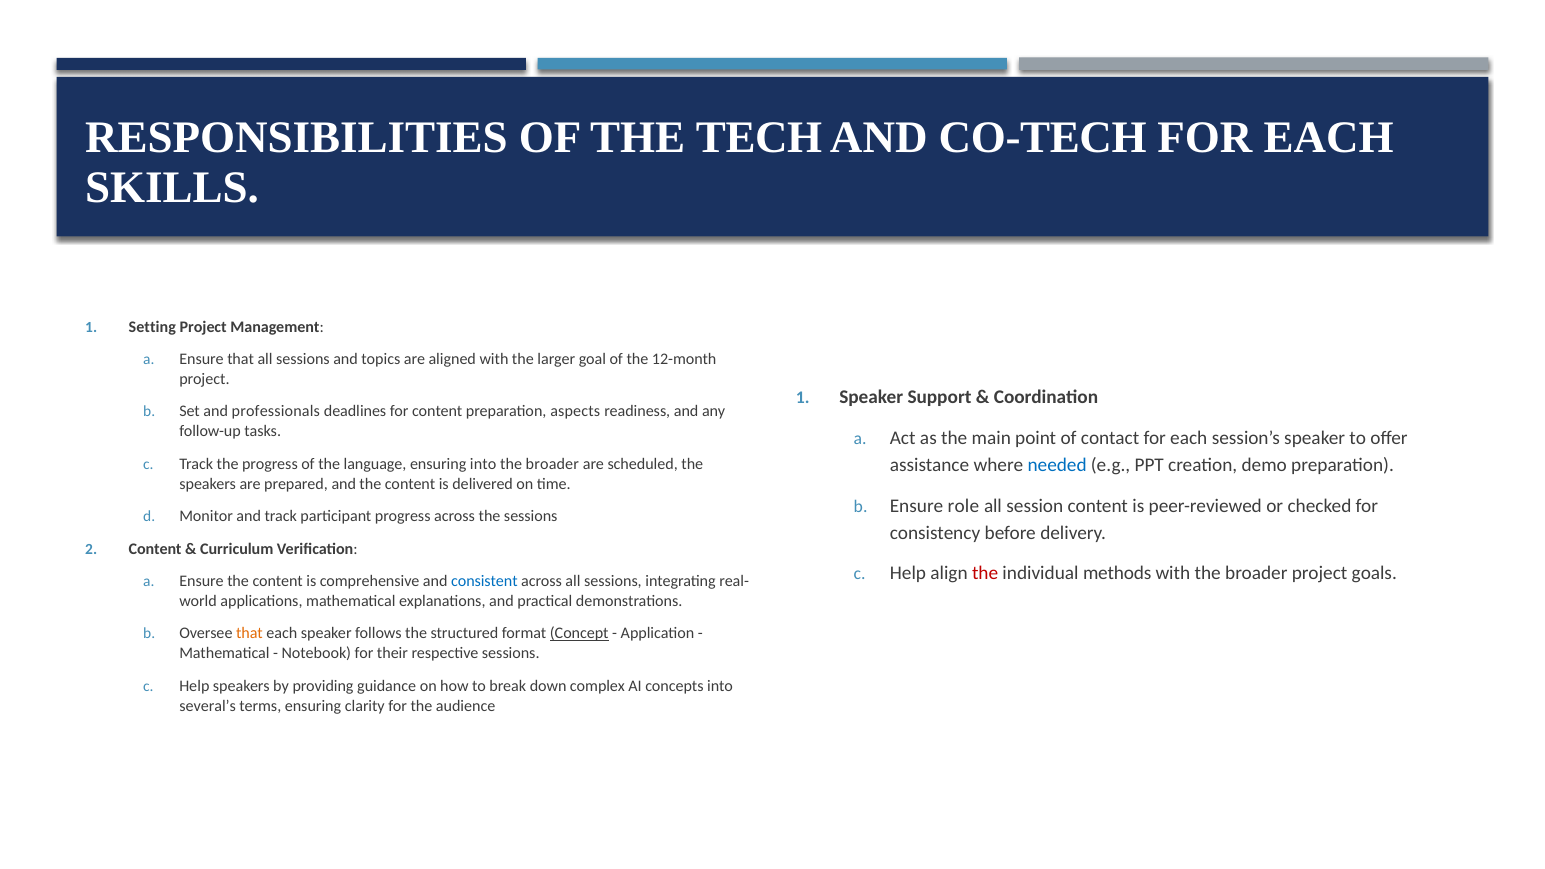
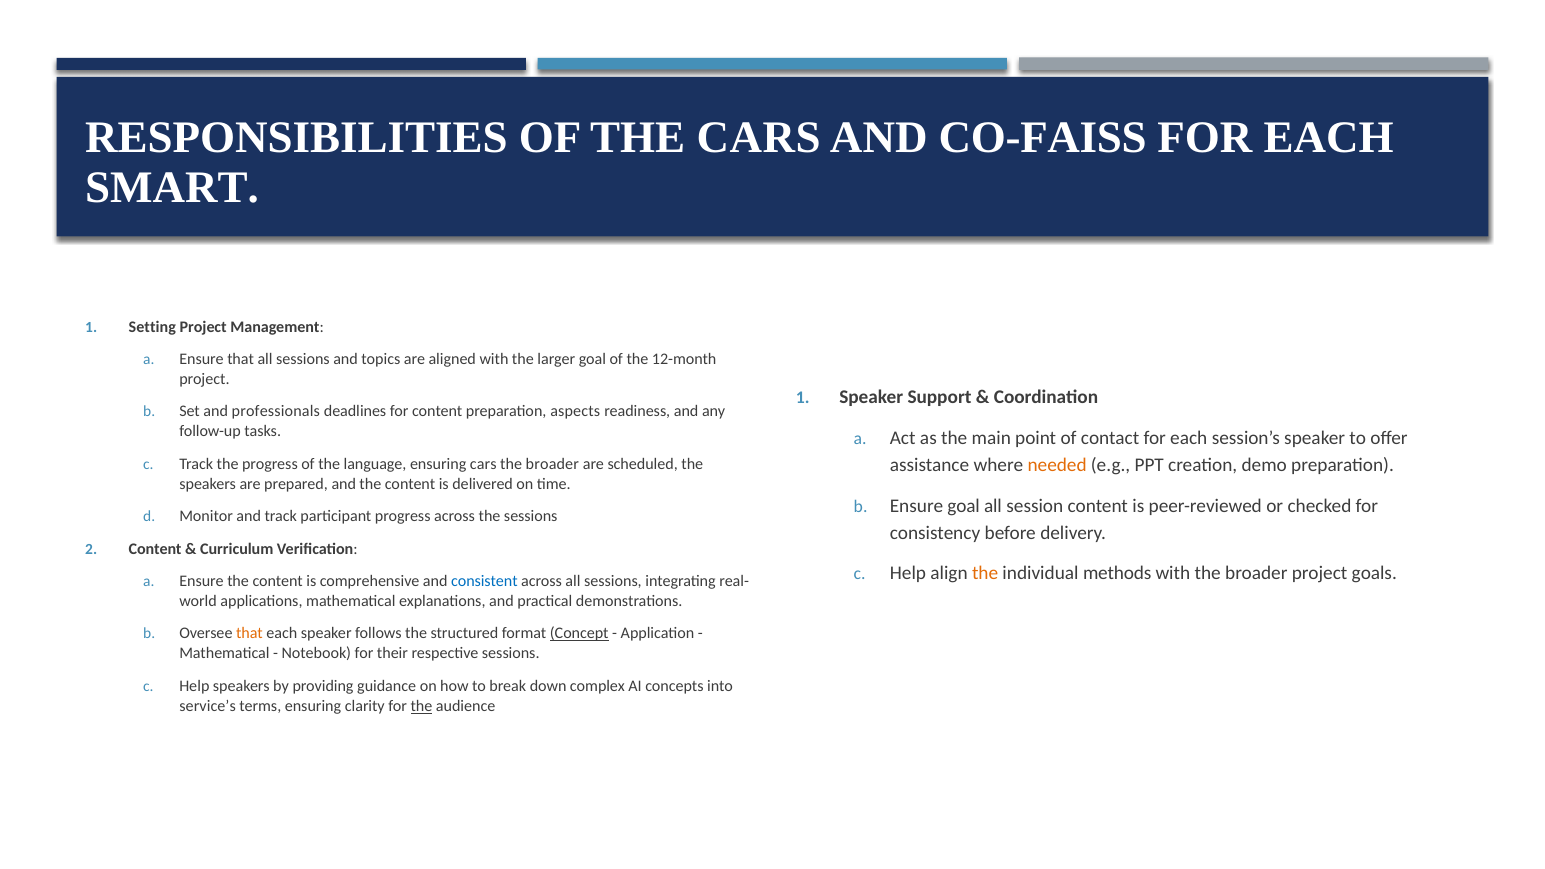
THE TECH: TECH -> CARS (759, 137)
CO-TECH: CO-TECH -> CO-FAISS (1043, 137)
SKILLS: SKILLS -> SMART (172, 187)
needed colour: blue -> orange (1057, 465)
ensuring into: into -> cars (483, 464)
Ensure role: role -> goal (964, 506)
the colour: red -> orange (985, 573)
several’s: several’s -> service’s (208, 706)
the underline: none -> present (422, 706)
